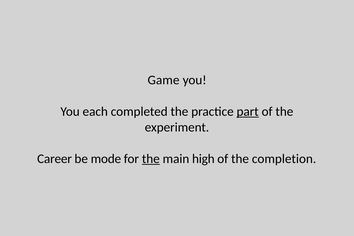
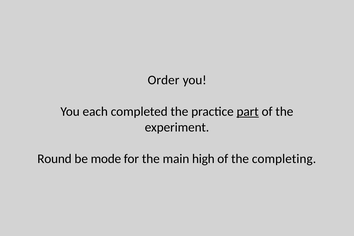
Game: Game -> Order (164, 80)
Career: Career -> Round (54, 159)
the underline: present -> none (151, 159)
completion: completion -> completing (284, 159)
